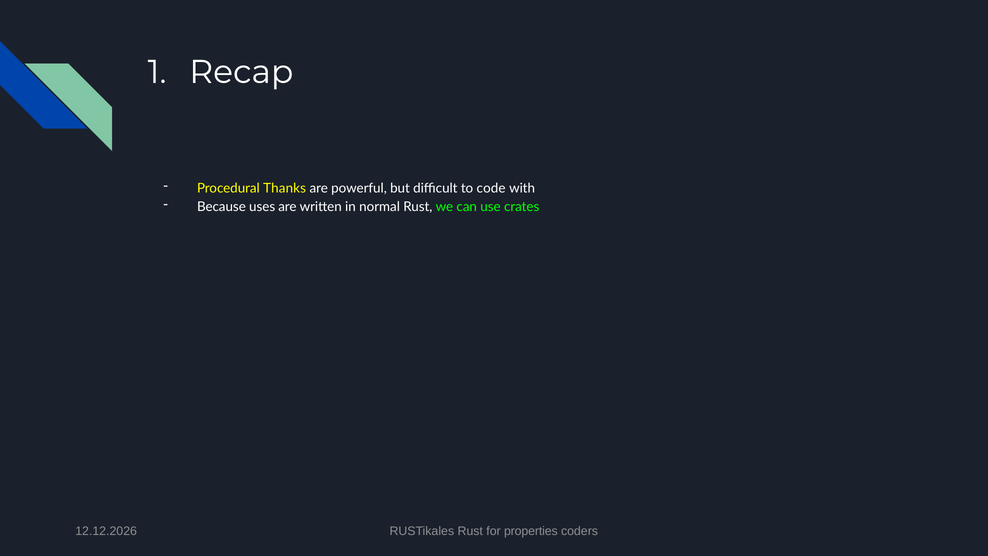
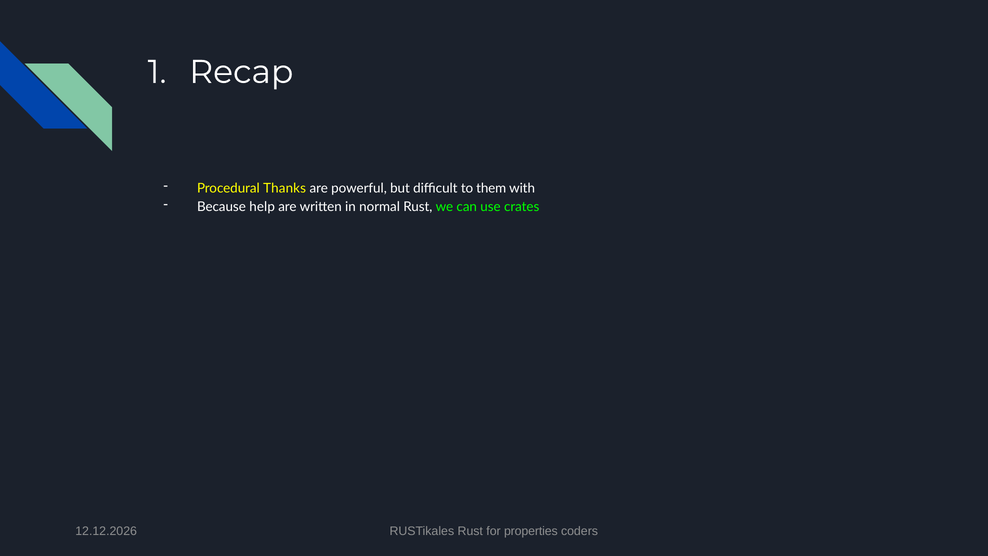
code: code -> them (491, 188)
uses: uses -> help (262, 207)
